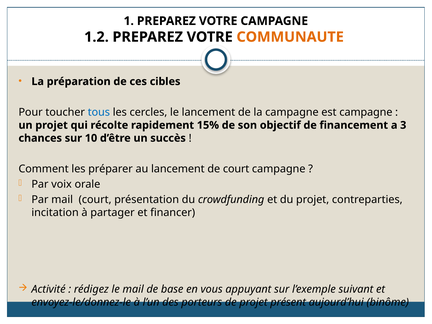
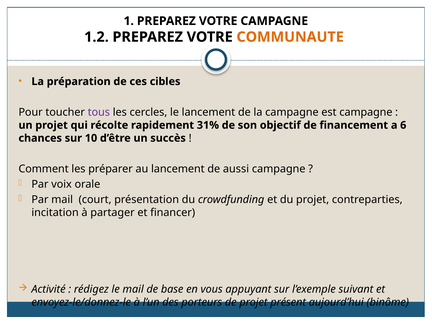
tous colour: blue -> purple (99, 112)
15%: 15% -> 31% (208, 125)
3: 3 -> 6 (403, 125)
de court: court -> aussi (236, 169)
